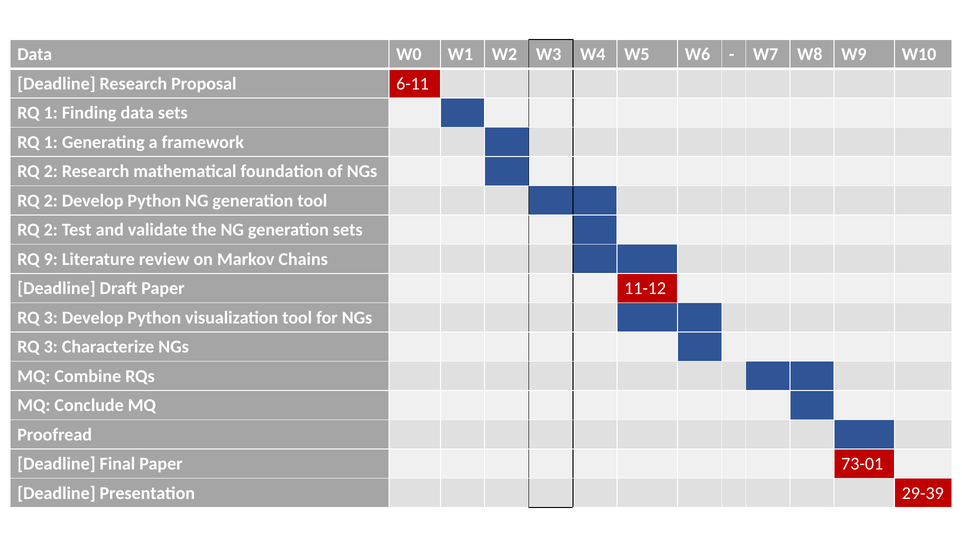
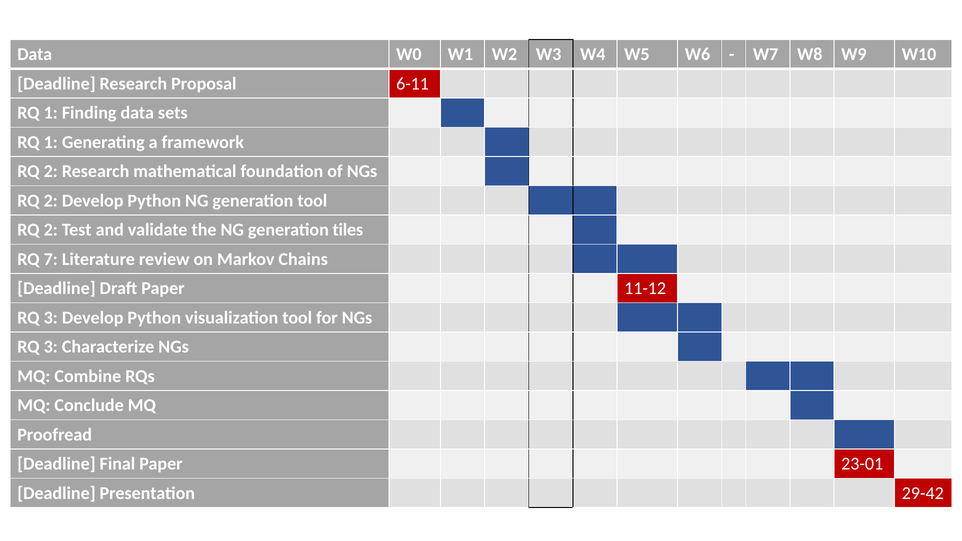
generation sets: sets -> tiles (348, 230)
9: 9 -> 7 (51, 259)
73-01: 73-01 -> 23-01 (862, 464)
29-39: 29-39 -> 29-42 (923, 493)
